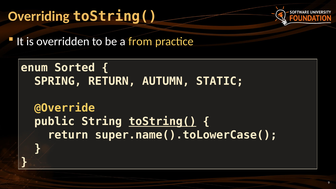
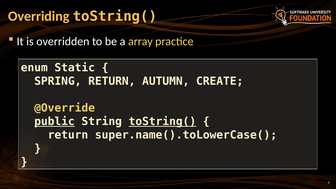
from: from -> array (140, 41)
Sorted: Sorted -> Static (75, 68)
STATIC: STATIC -> CREATE (220, 81)
public underline: none -> present (54, 122)
